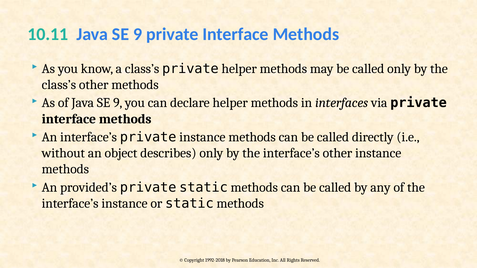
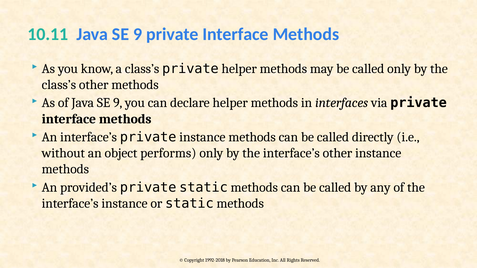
describes: describes -> performs (168, 153)
